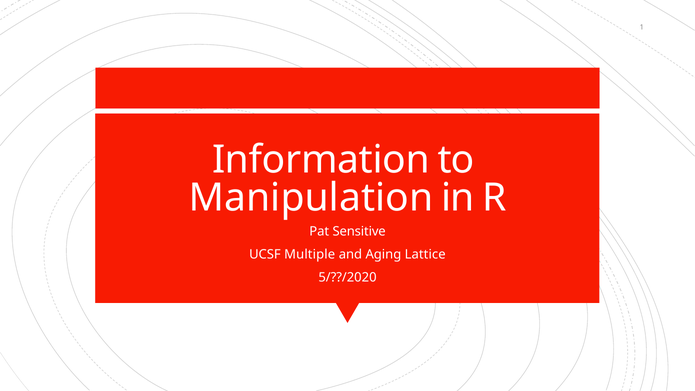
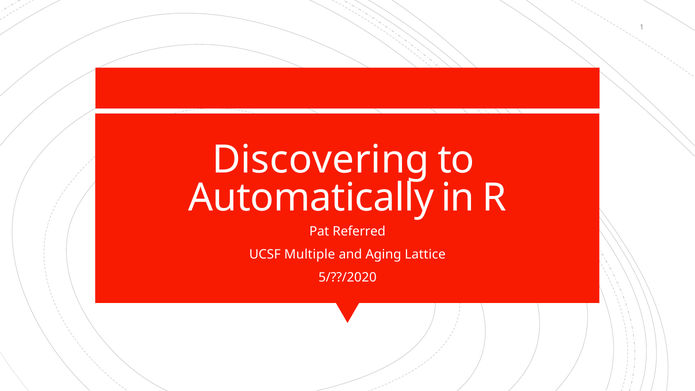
Information: Information -> Discovering (321, 160)
Manipulation: Manipulation -> Automatically (311, 198)
Sensitive: Sensitive -> Referred (359, 231)
